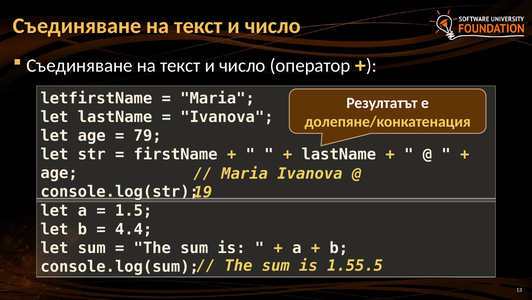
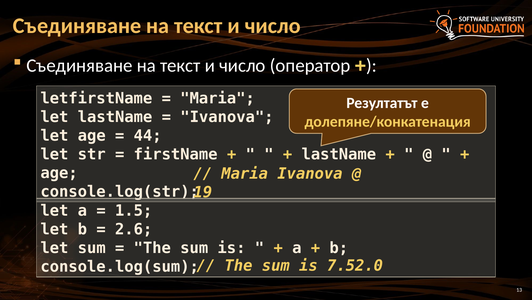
79: 79 -> 44 (148, 135)
4.4: 4.4 -> 2.6 (134, 229)
1.55.5: 1.55.5 -> 7.52.0 (355, 265)
